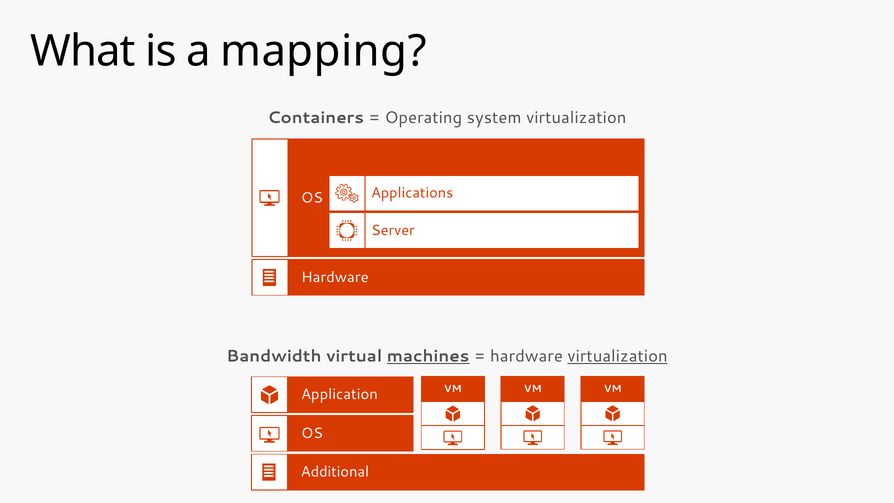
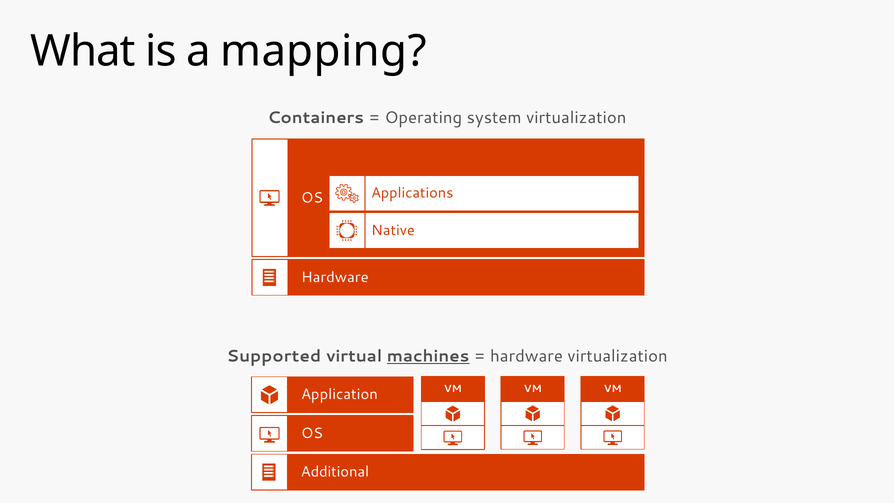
Server: Server -> Native (393, 230)
Bandwidth: Bandwidth -> Supported (274, 356)
virtualization underline: present -> none (618, 356)
